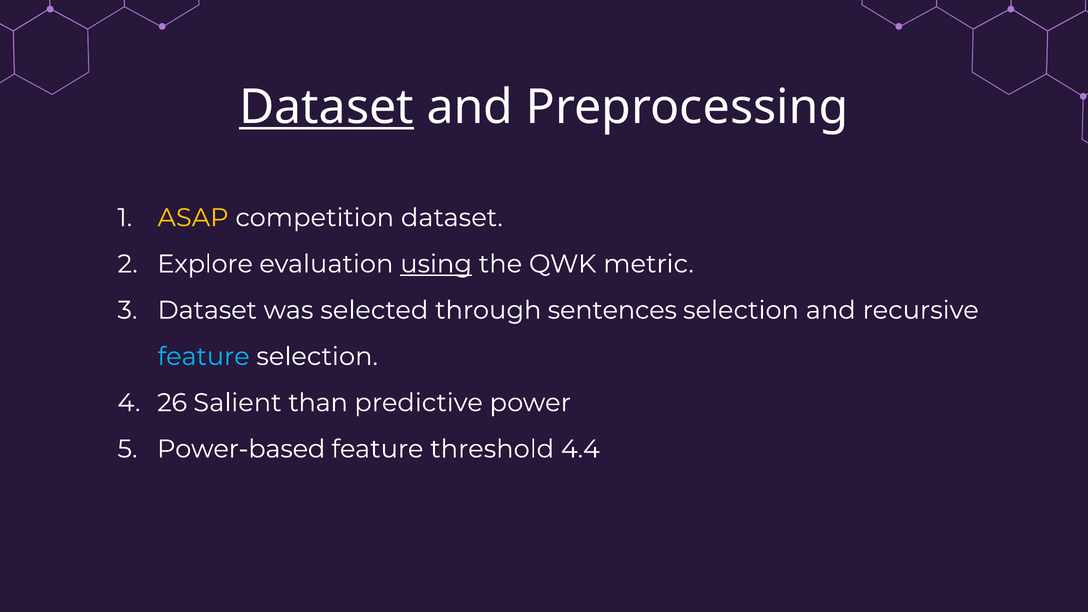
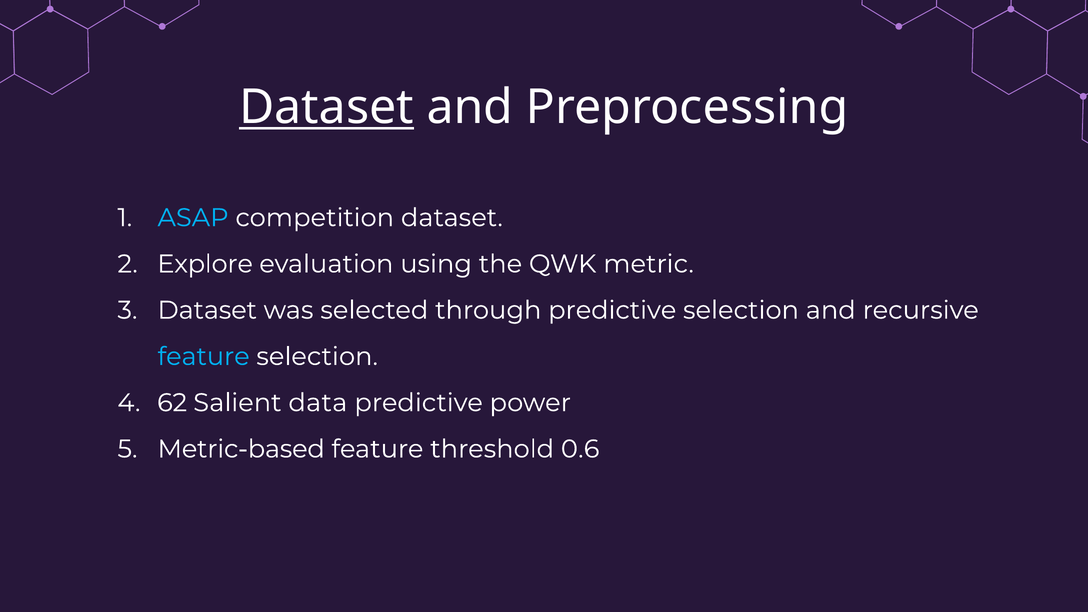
ASAP colour: yellow -> light blue (193, 218)
using underline: present -> none (436, 264)
through sentences: sentences -> predictive (612, 310)
26: 26 -> 62 (172, 403)
than: than -> data (318, 403)
Power-based: Power-based -> Metric-based (241, 449)
4.4: 4.4 -> 0.6 (580, 449)
